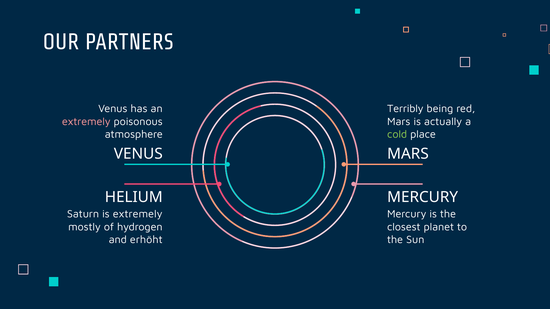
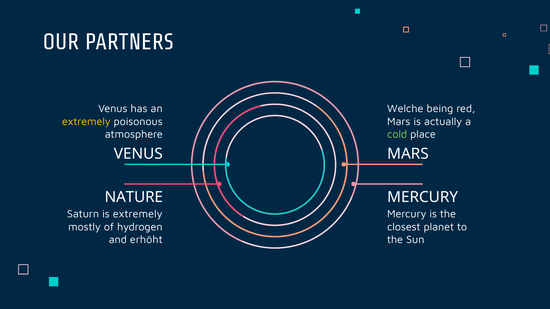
Terribly: Terribly -> Welche (405, 109)
extremely colour: pink -> yellow (86, 122)
HELIUM: HELIUM -> NATURE (134, 197)
